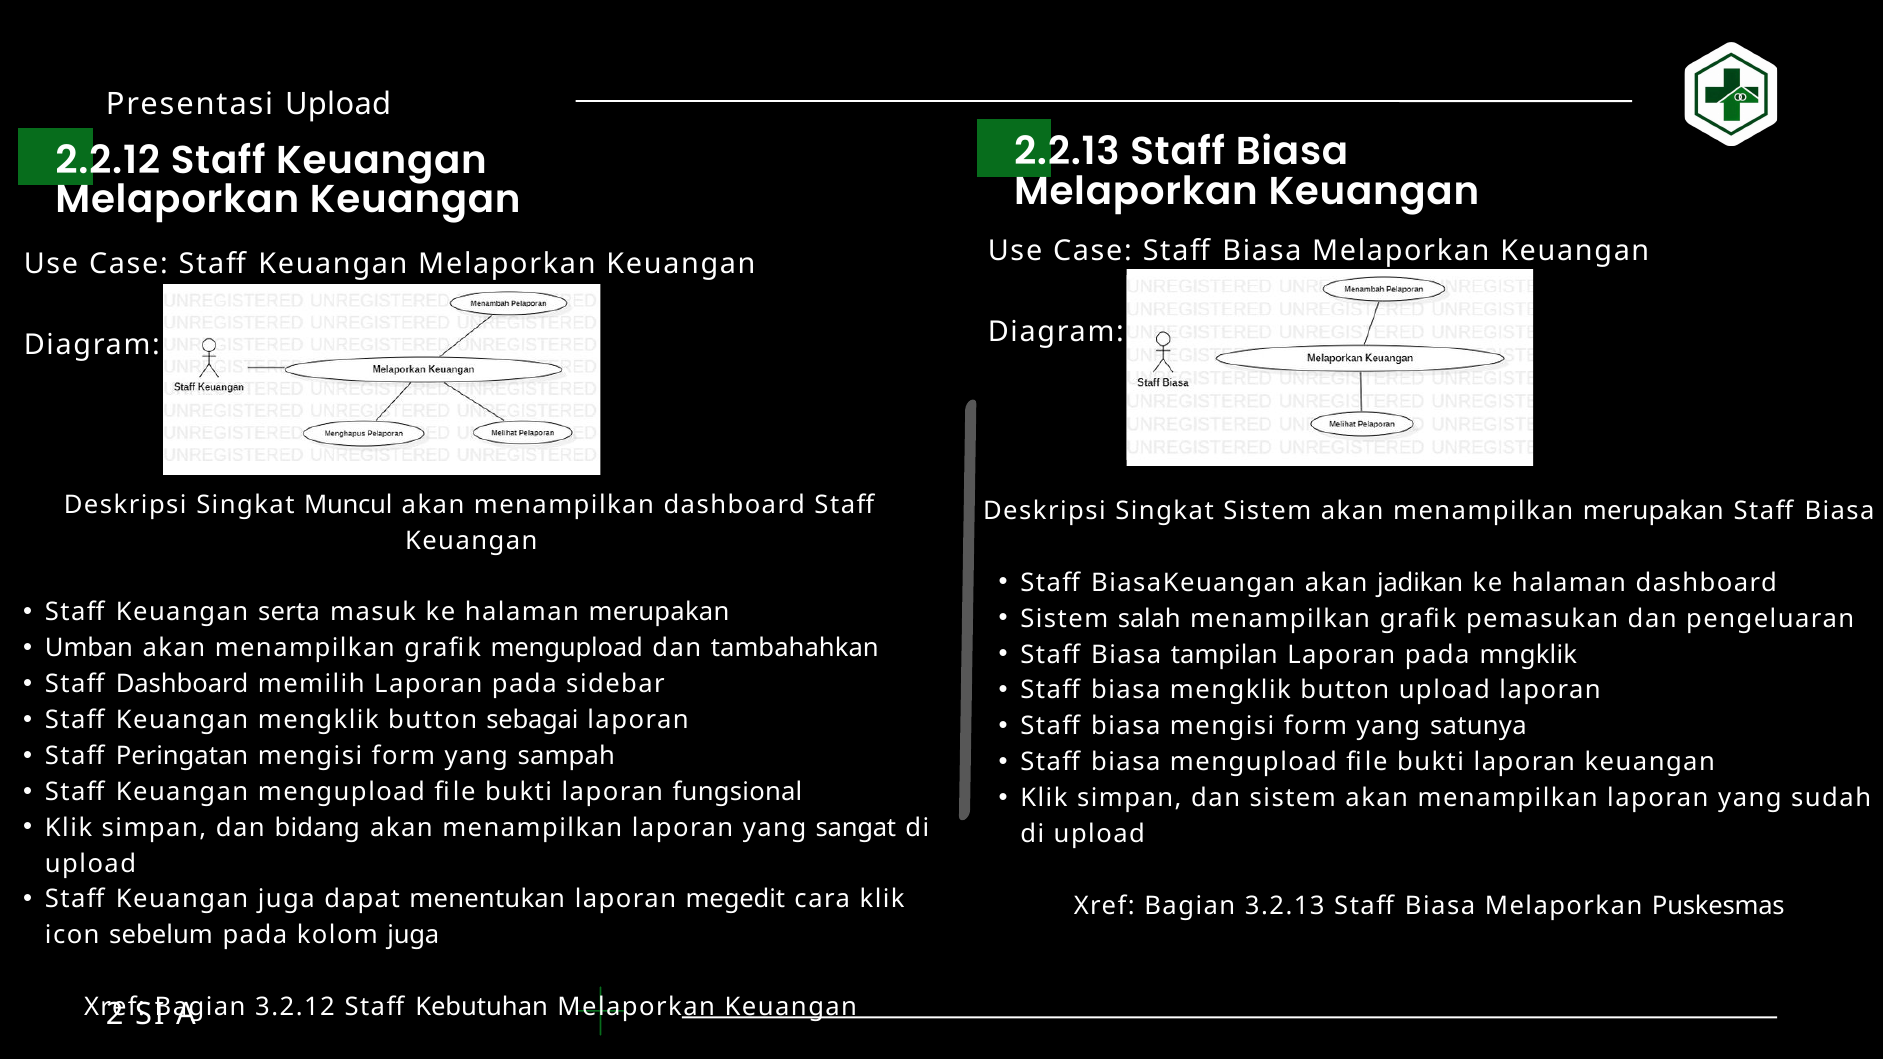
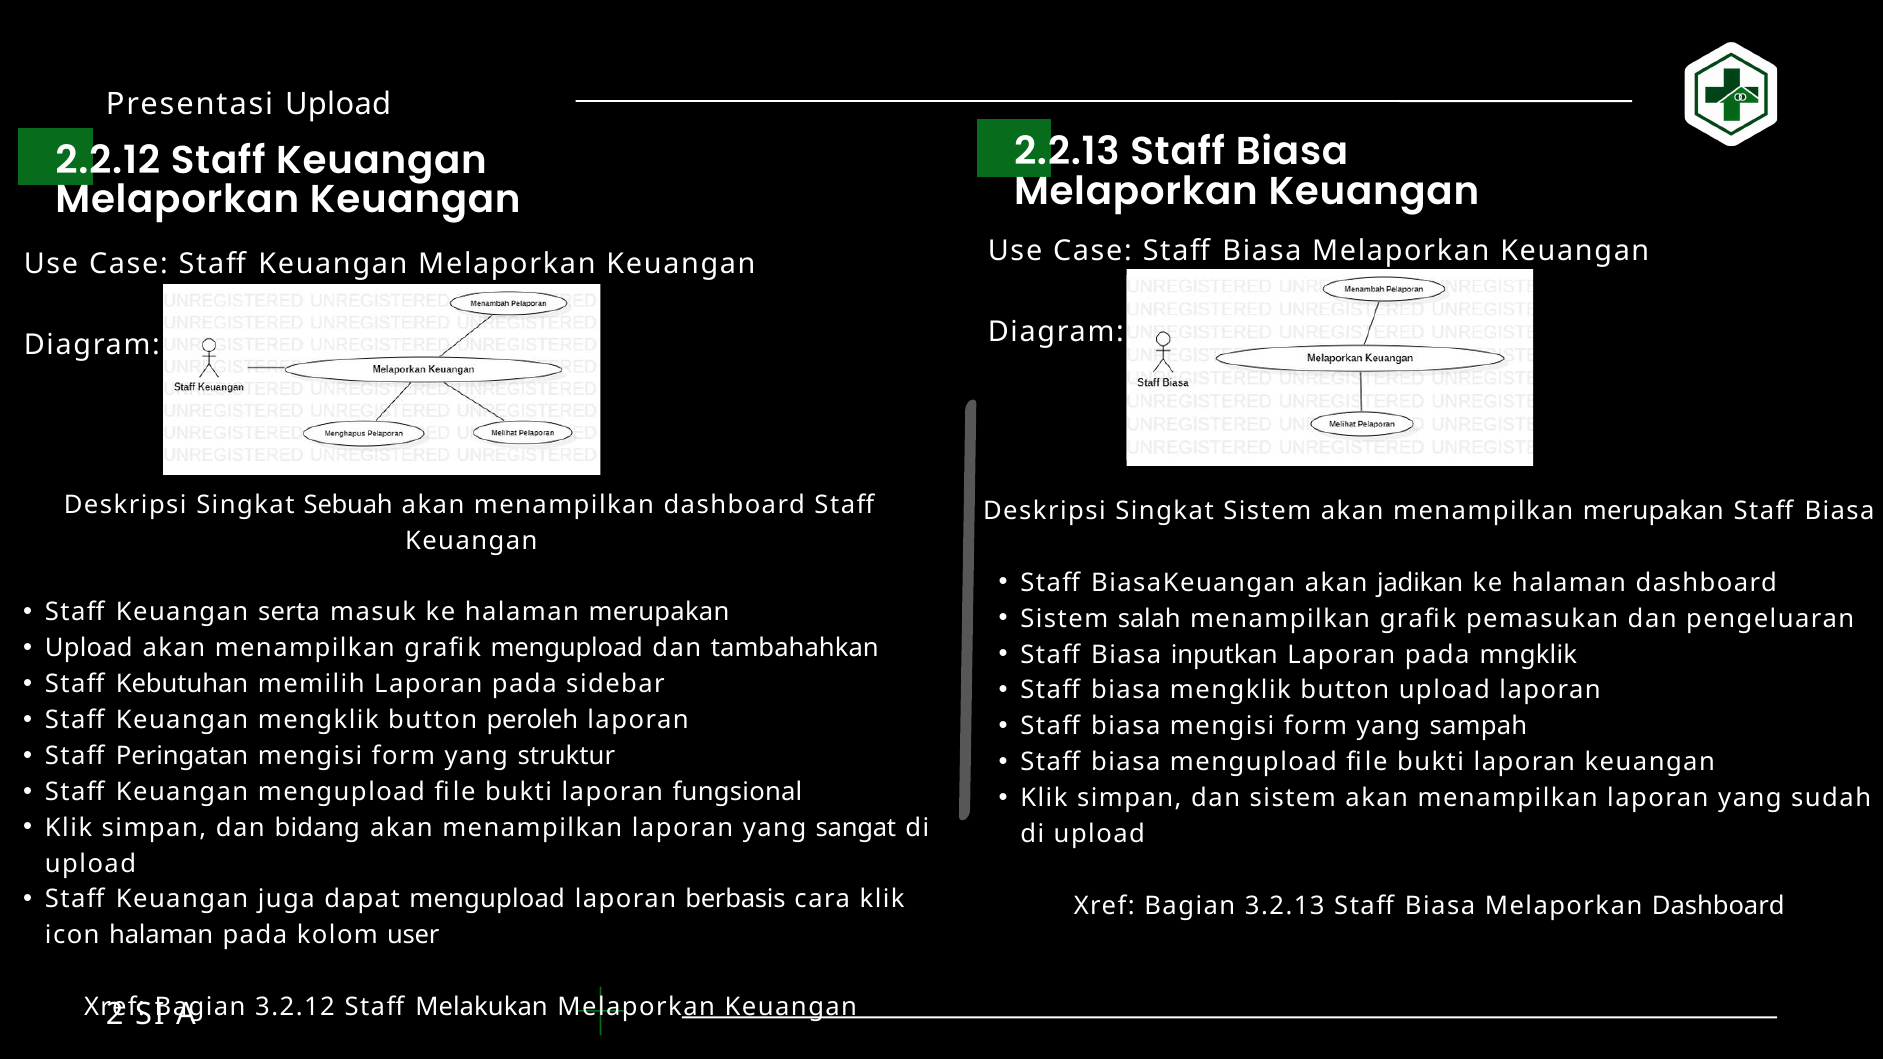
Muncul: Muncul -> Sebuah (348, 505)
Umban: Umban -> Upload (89, 649)
tampilan: tampilan -> inputkan (1224, 655)
Staff Dashboard: Dashboard -> Kebutuhan (182, 684)
sebagai: sebagai -> peroleh (532, 720)
satunya: satunya -> sampah (1478, 726)
sampah: sampah -> struktur (566, 756)
dapat menentukan: menentukan -> mengupload (487, 900)
megedit: megedit -> berbasis (735, 900)
Melaporkan Puskesmas: Puskesmas -> Dashboard (1718, 906)
icon sebelum: sebelum -> halaman (161, 936)
kolom juga: juga -> user (413, 936)
Kebutuhan: Kebutuhan -> Melakukan (482, 1007)
